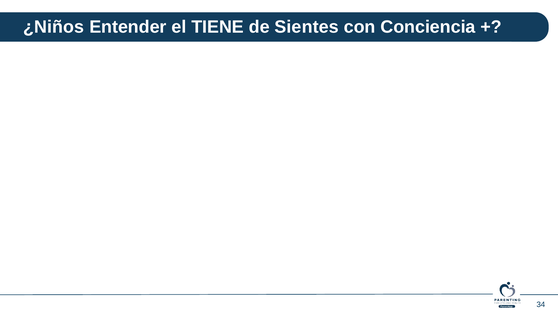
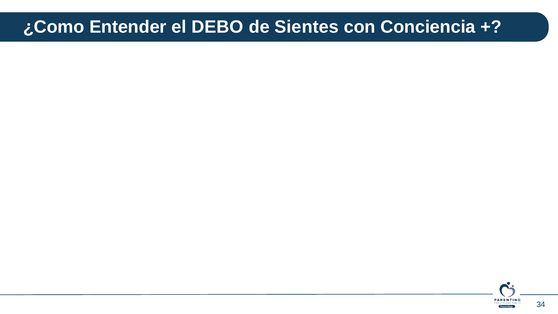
¿Niños: ¿Niños -> ¿Como (54, 27)
TIENE: TIENE -> DEBO (218, 27)
